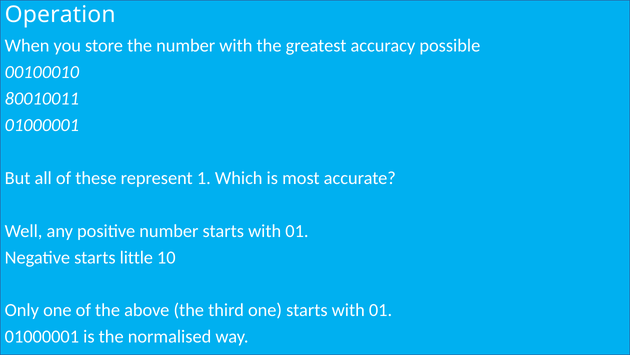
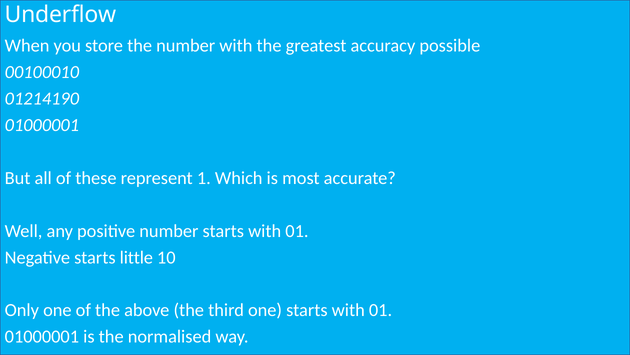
Operation: Operation -> Underflow (60, 15)
80010011: 80010011 -> 01214190 (42, 98)
